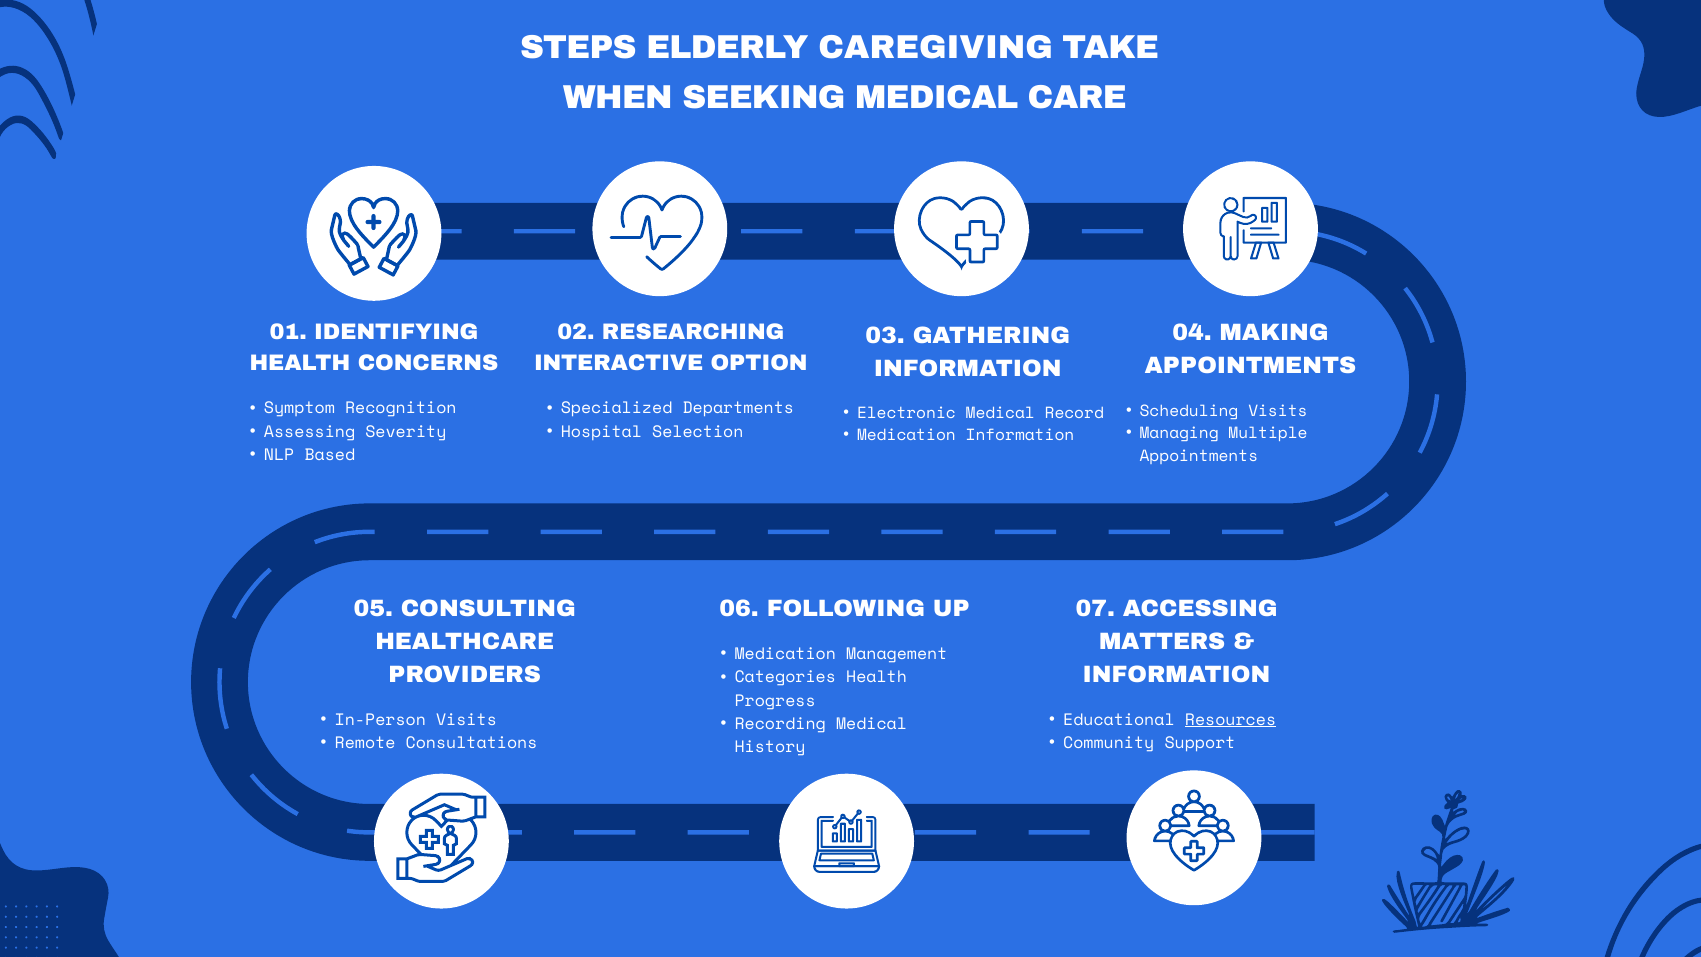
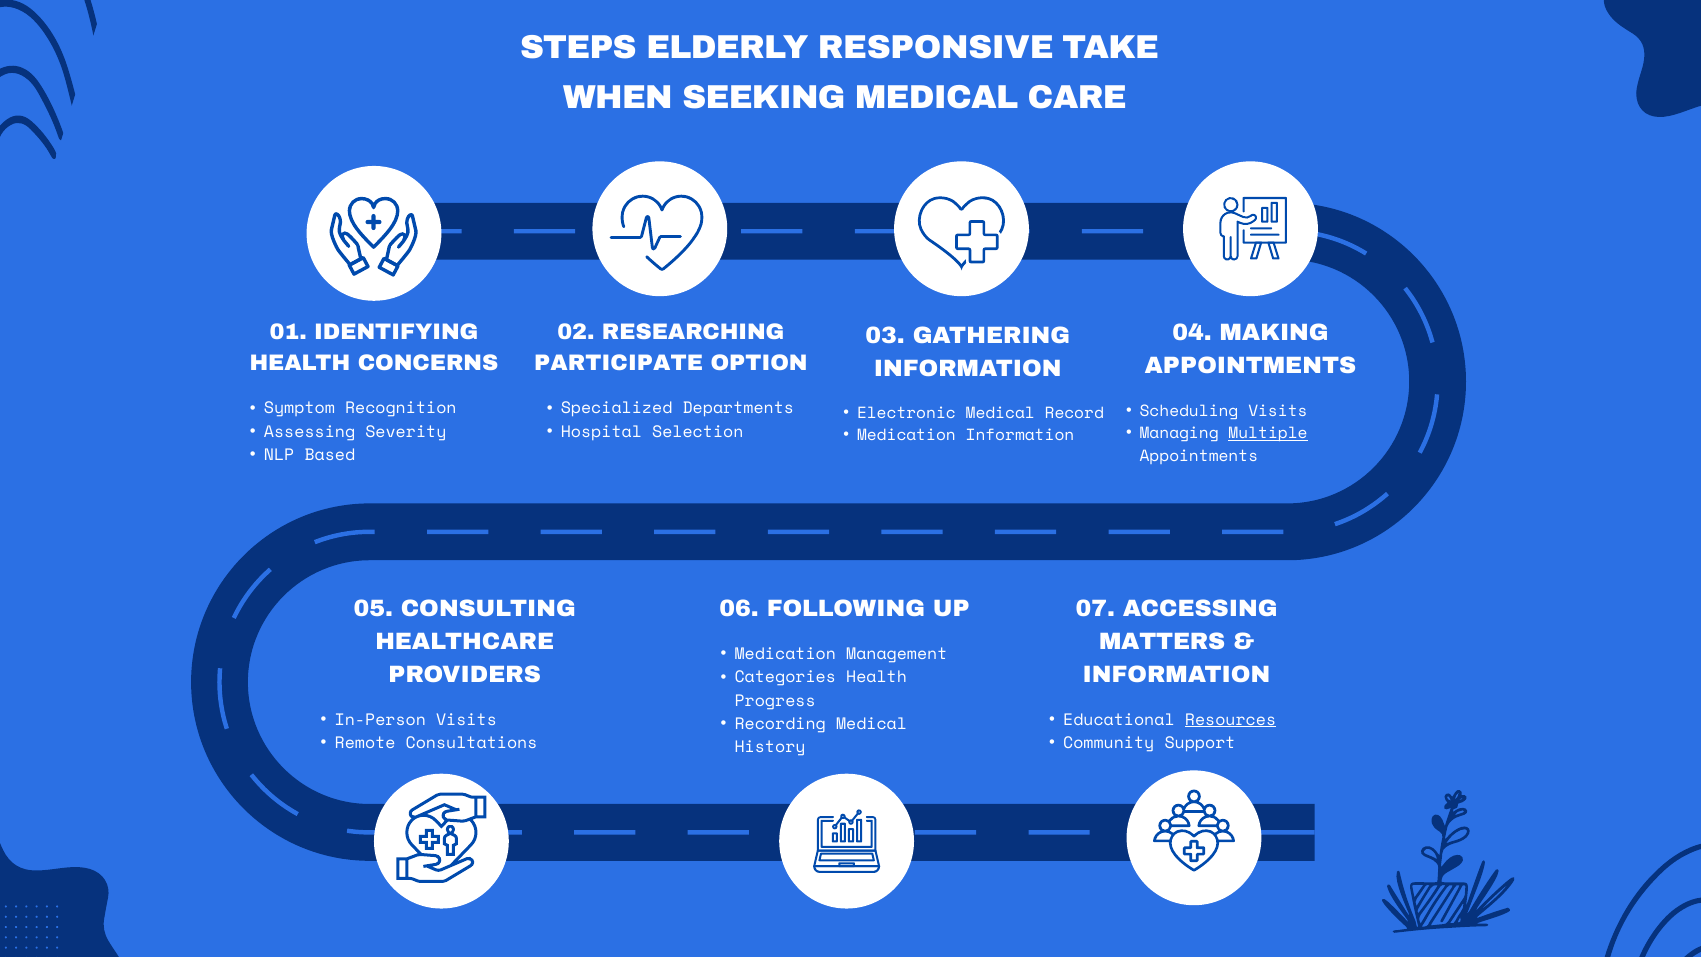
CAREGIVING: CAREGIVING -> RESPONSIVE (936, 48)
INTERACTIVE: INTERACTIVE -> PARTICIPATE (619, 363)
Multiple underline: none -> present (1268, 433)
